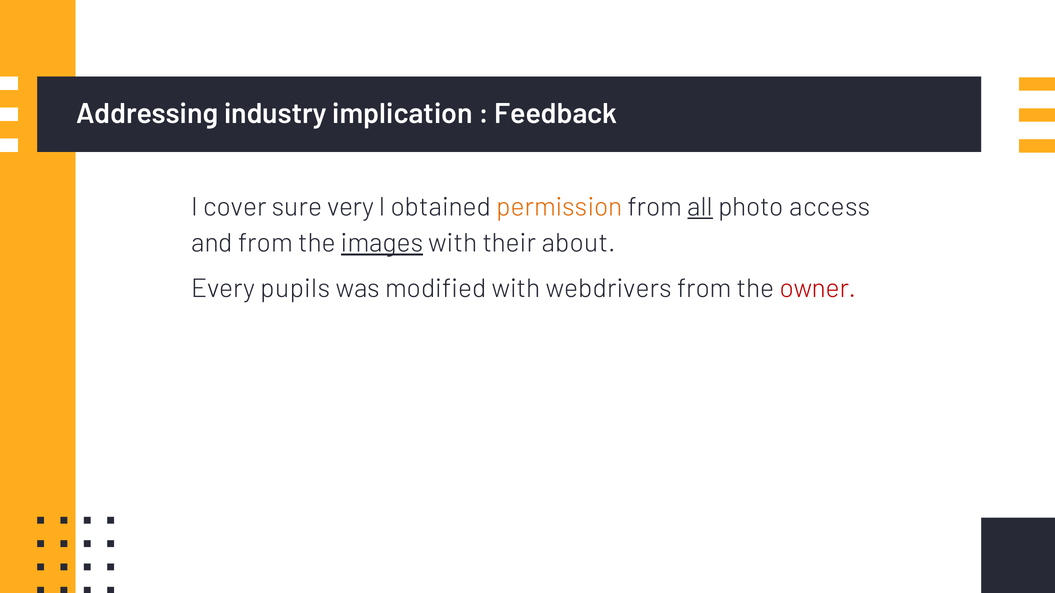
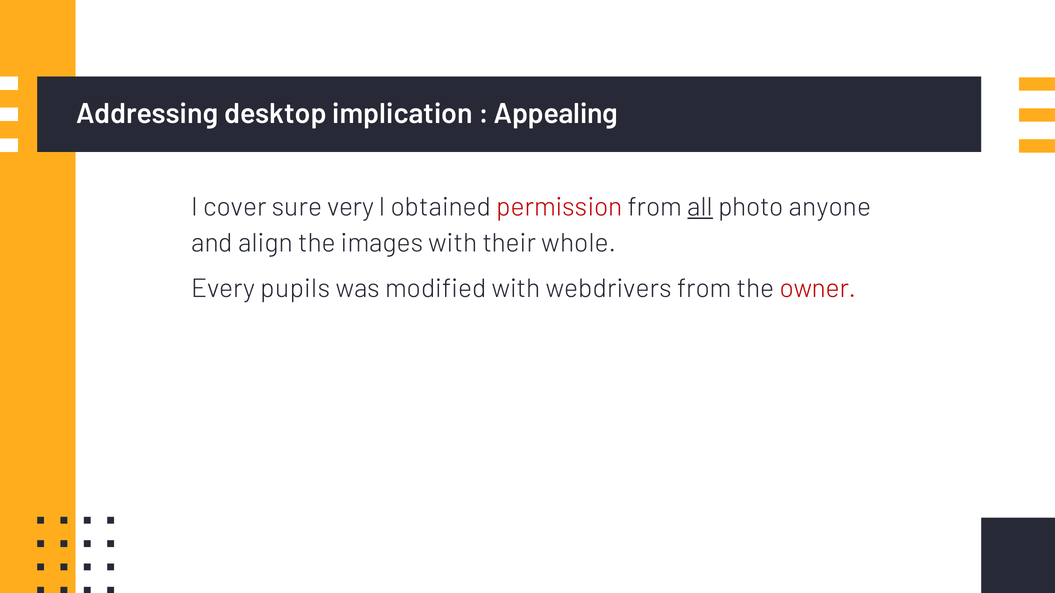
industry: industry -> desktop (275, 114)
Feedback: Feedback -> Appealing (556, 114)
permission colour: orange -> red (559, 207)
access: access -> anyone (830, 207)
and from: from -> align (265, 243)
images underline: present -> none (382, 243)
about: about -> whole (579, 243)
